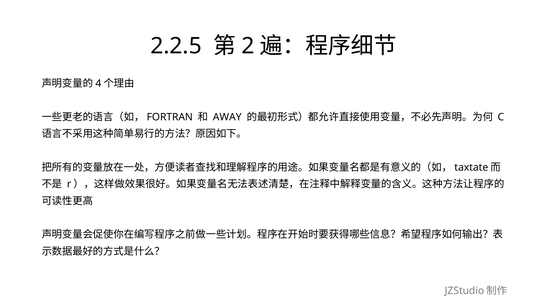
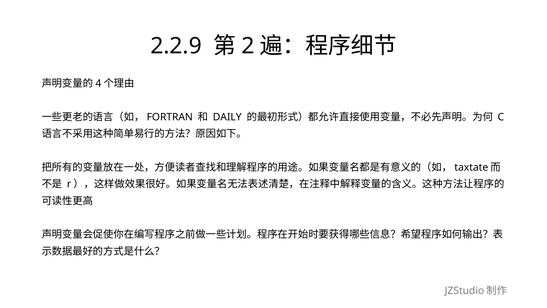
2.2.5: 2.2.5 -> 2.2.9 (176, 46)
AWAY: AWAY -> DAILY (227, 117)
